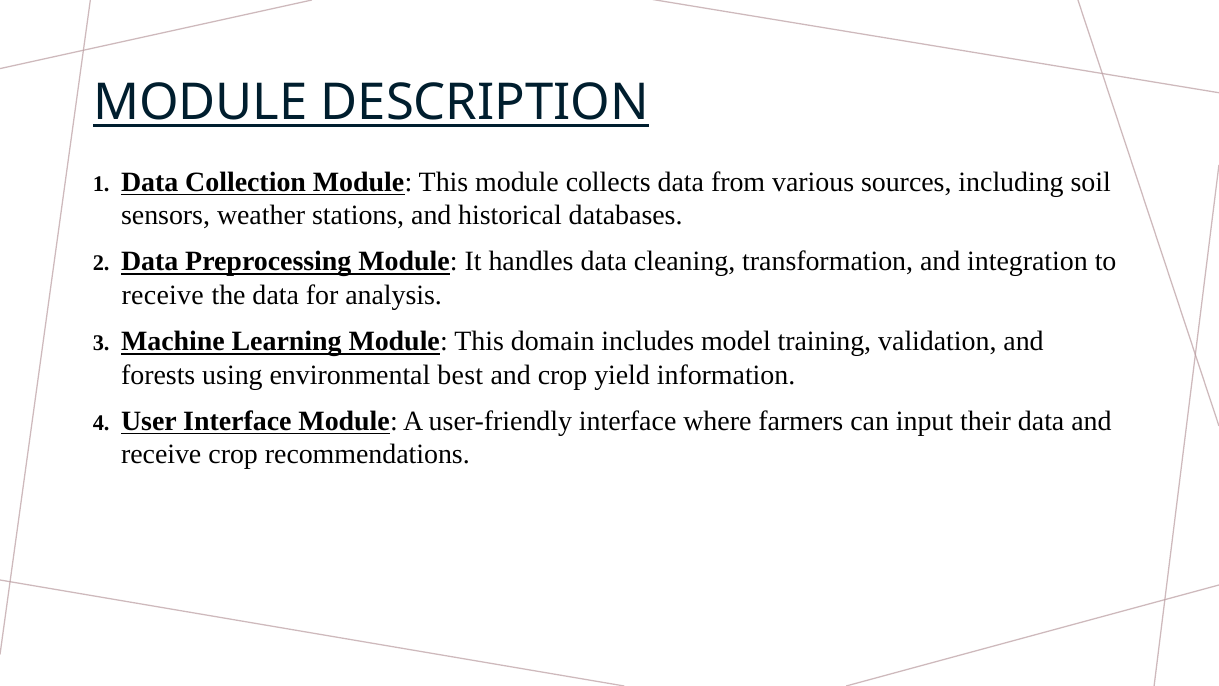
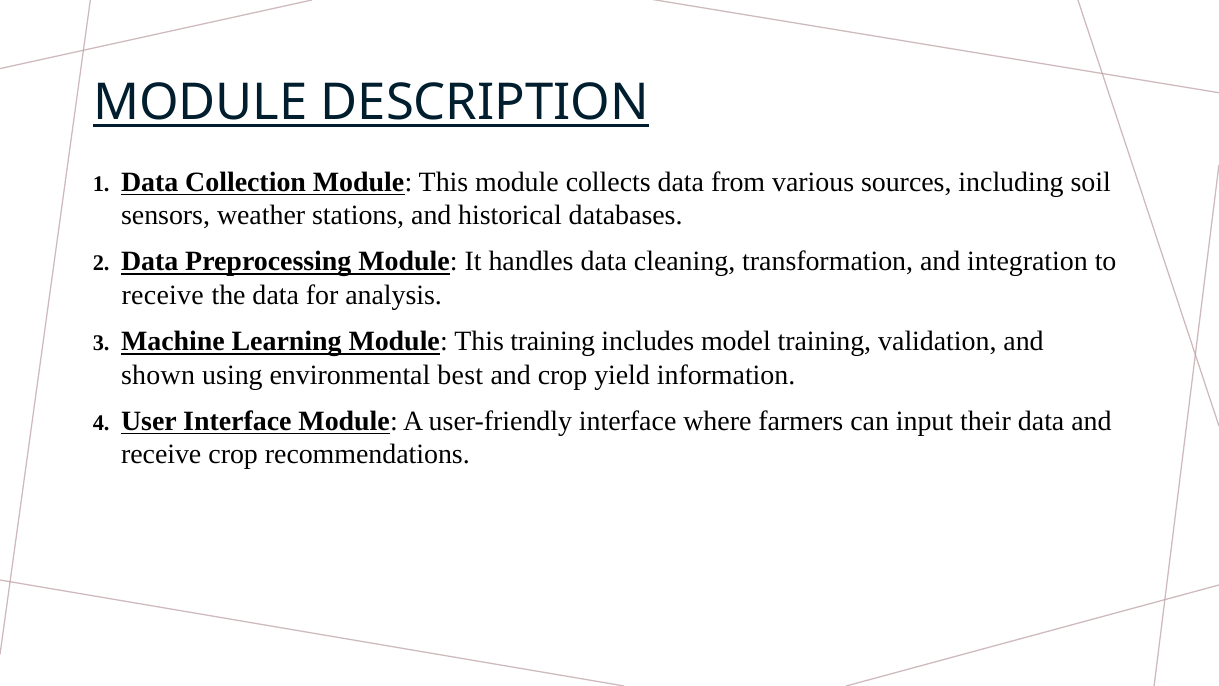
This domain: domain -> training (553, 341)
forests: forests -> shown (158, 375)
